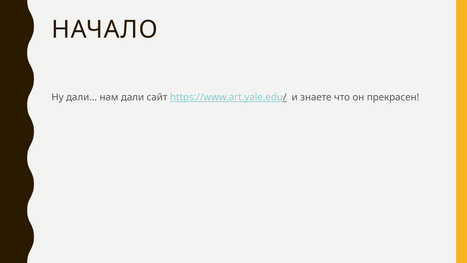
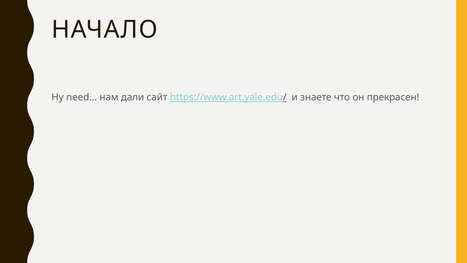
дали…: дали… -> need… (82, 97)
